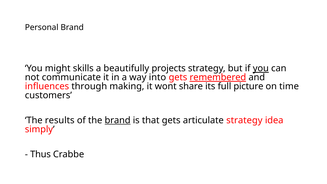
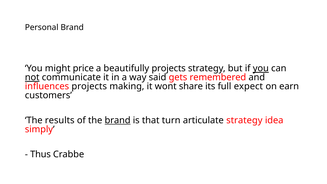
skills: skills -> price (83, 68)
not underline: none -> present (32, 77)
into: into -> said (158, 77)
remembered underline: present -> none (218, 77)
influences through: through -> projects (89, 86)
picture: picture -> expect (248, 86)
time: time -> earn (289, 86)
that gets: gets -> turn (171, 120)
